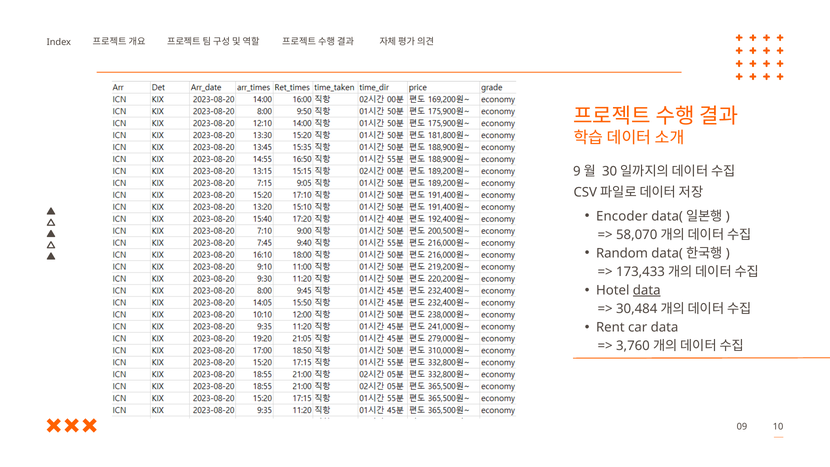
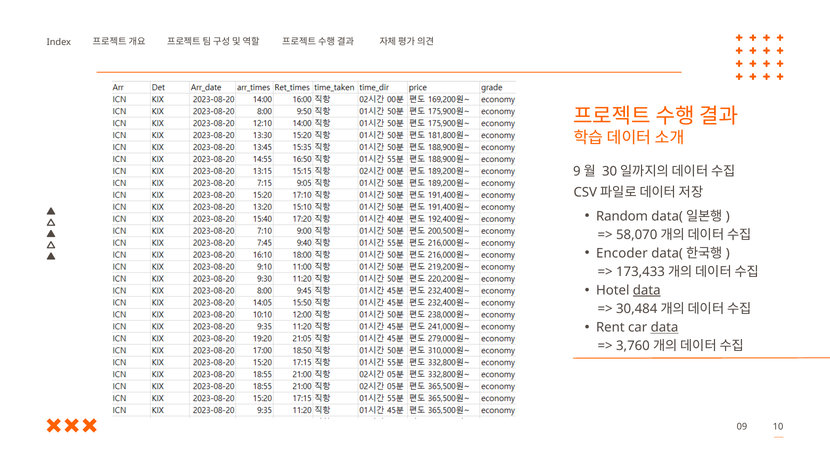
Encoder: Encoder -> Random (622, 216)
Random: Random -> Encoder (622, 253)
data underline: none -> present (665, 327)
